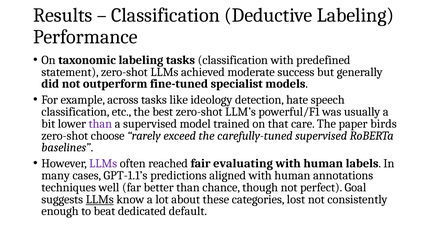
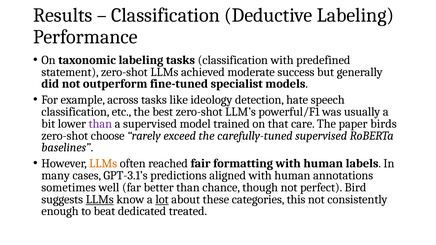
LLMs colour: purple -> orange (103, 164)
evaluating: evaluating -> formatting (243, 164)
GPT-1.1’s: GPT-1.1’s -> GPT-3.1’s (125, 176)
techniques: techniques -> sometimes (69, 188)
Goal: Goal -> Bird (355, 188)
lot underline: none -> present (162, 200)
lost: lost -> this (296, 200)
default: default -> treated (188, 211)
